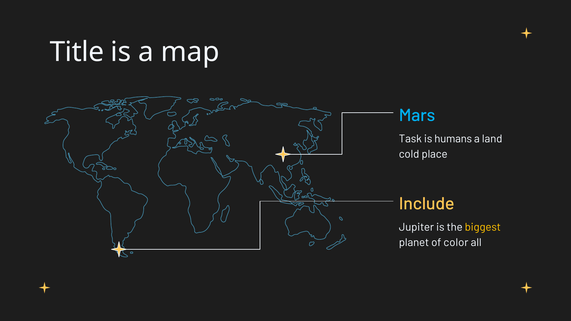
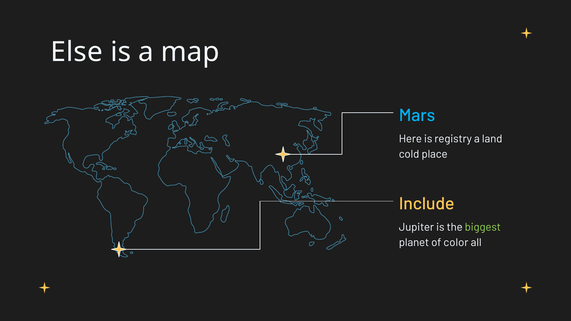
Title: Title -> Else (77, 52)
Task: Task -> Here (410, 139)
humans: humans -> registry (453, 139)
biggest colour: yellow -> light green (483, 227)
